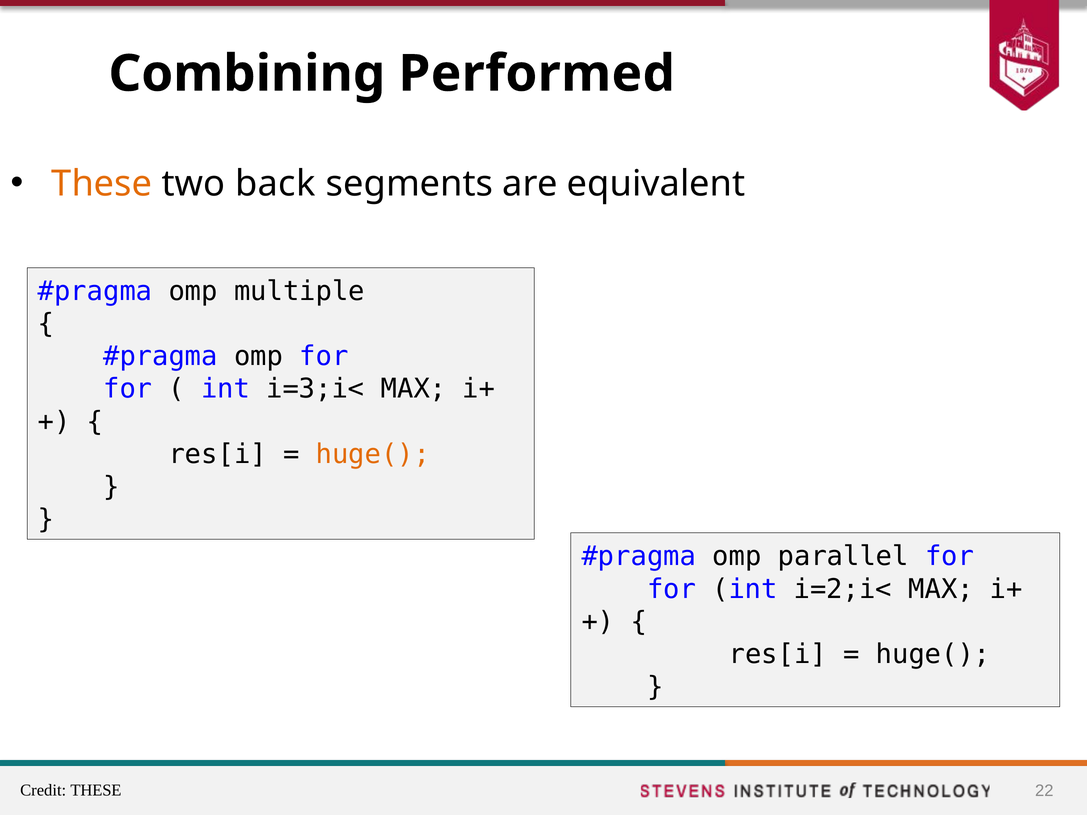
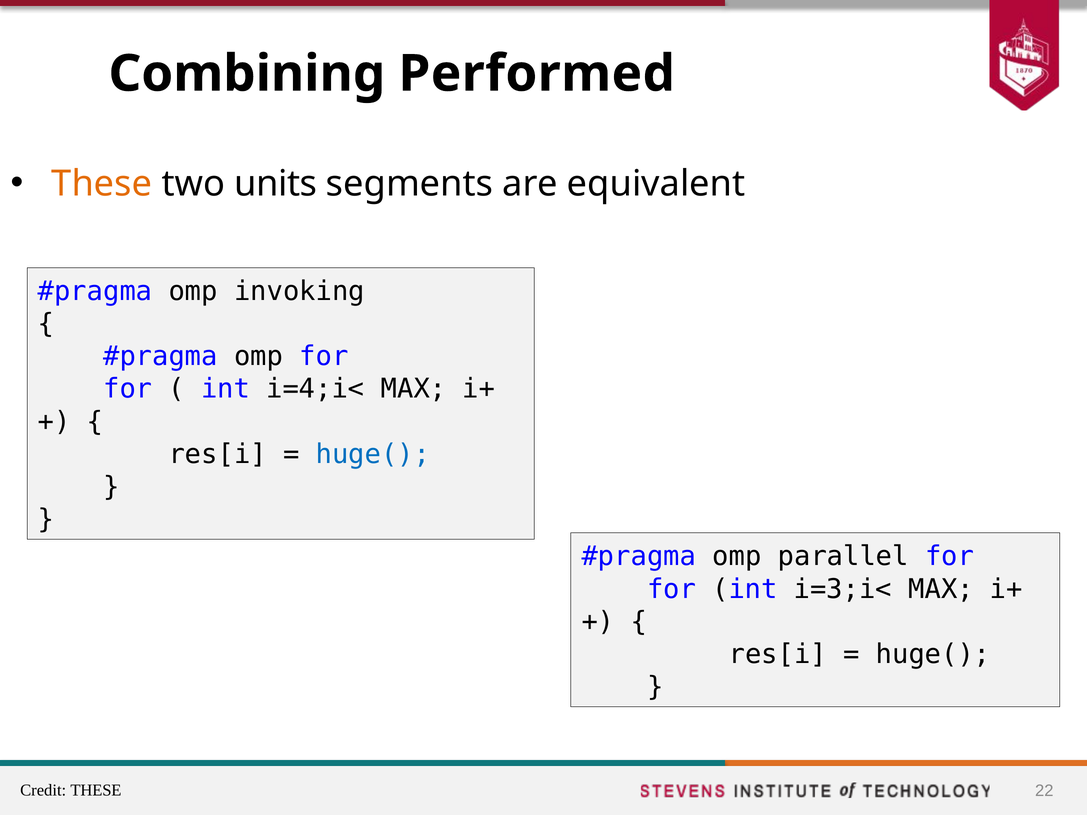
back: back -> units (276, 184)
multiple: multiple -> invoking (299, 291)
i=3;i<: i=3;i< -> i=4;i< (315, 389)
huge( colour: orange -> blue (373, 454)
i=2;i<: i=2;i< -> i=3;i< (843, 589)
